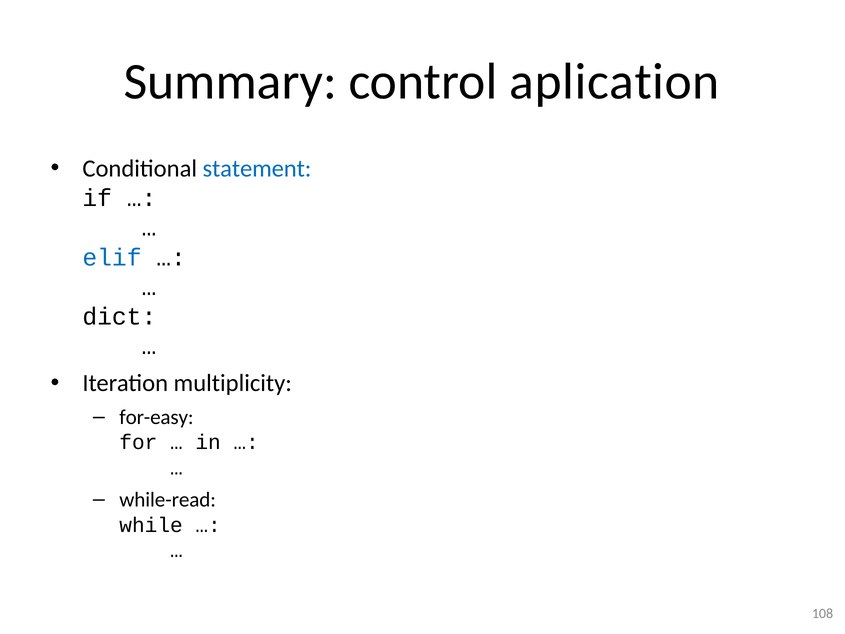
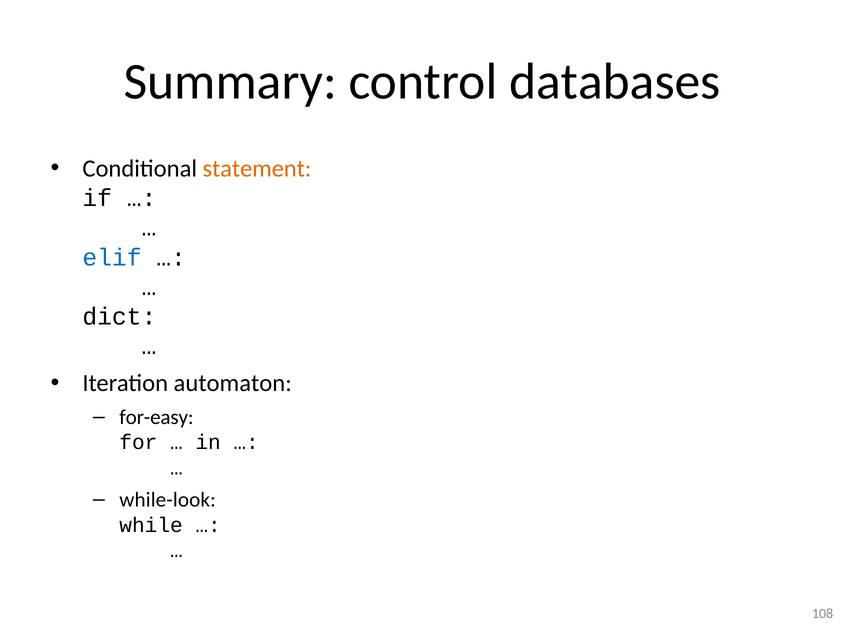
aplication: aplication -> databases (615, 82)
statement colour: blue -> orange (257, 169)
multiplicity: multiplicity -> automaton (233, 383)
while-read: while-read -> while-look (168, 500)
